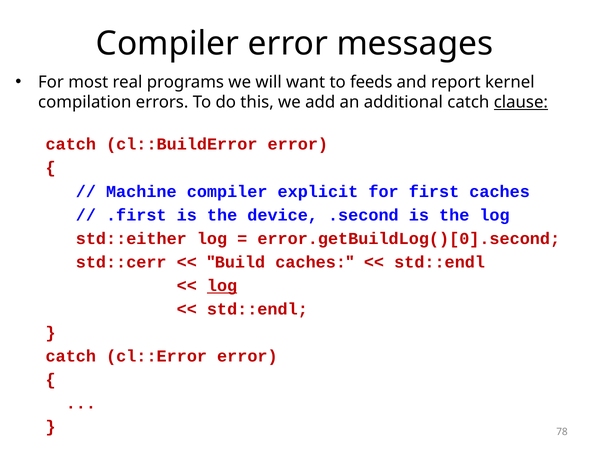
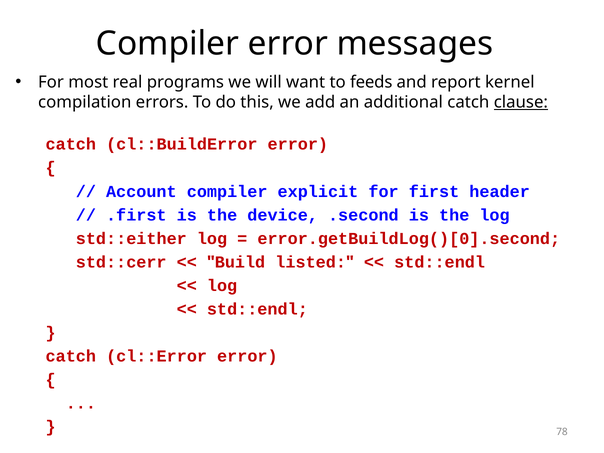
Machine: Machine -> Account (141, 191)
first caches: caches -> header (500, 191)
Build caches: caches -> listed (311, 262)
log underline: present -> none (222, 286)
